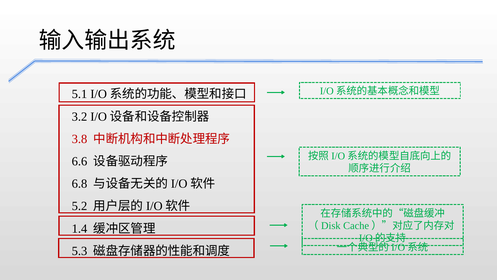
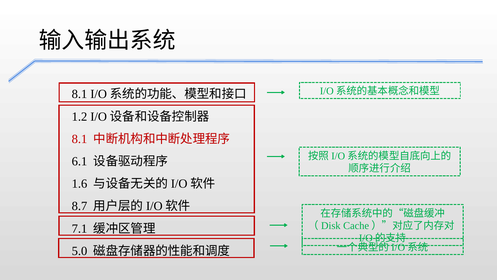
5.1: 5.1 -> 8.1 (79, 94)
3.2: 3.2 -> 1.2 (79, 116)
3.8: 3.8 -> 8.1 (79, 139)
6.6: 6.6 -> 6.1 (79, 161)
6.8: 6.8 -> 1.6 (79, 184)
5.2: 5.2 -> 8.7 (79, 206)
1.4: 1.4 -> 7.1 (79, 228)
5.3: 5.3 -> 5.0 (79, 251)
